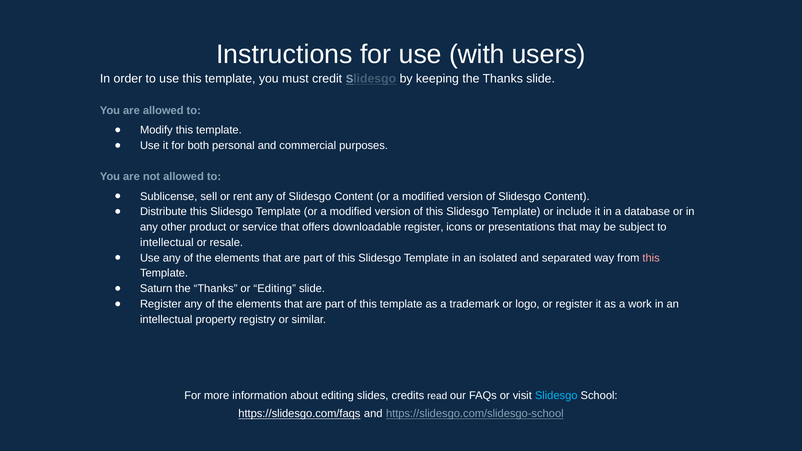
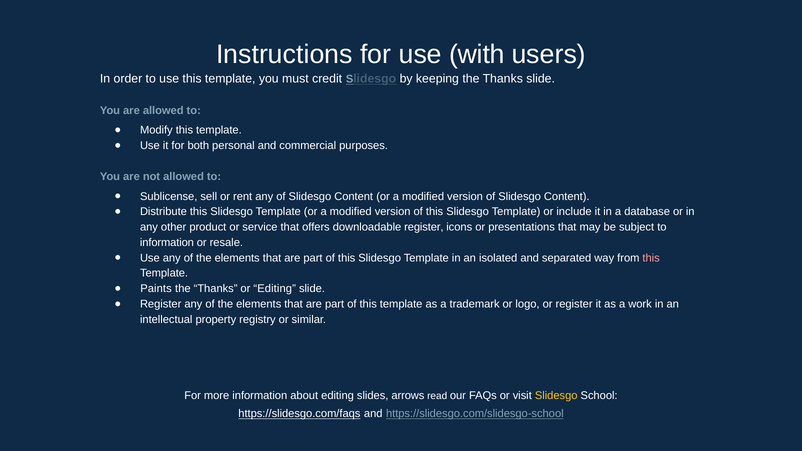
intellectual: intellectual -> information (167, 243)
Saturn: Saturn -> Paints (156, 289)
credits: credits -> arrows (408, 396)
Slidesgo colour: light blue -> yellow (556, 396)
